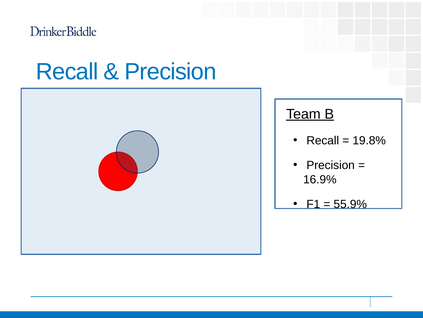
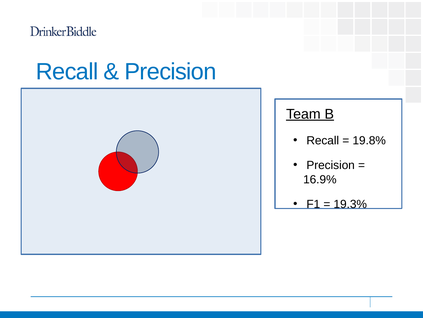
55.9%: 55.9% -> 19.3% (350, 204)
